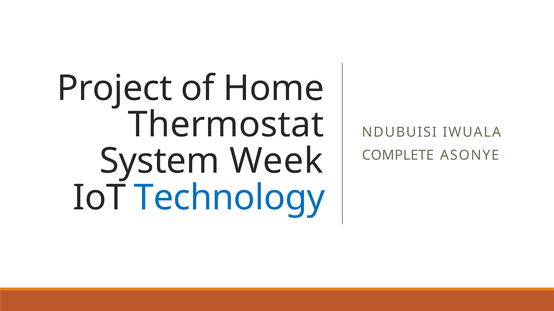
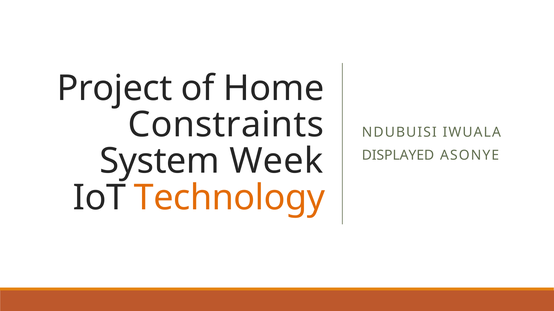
Thermostat: Thermostat -> Constraints (226, 125)
COMPLETE: COMPLETE -> DISPLAYED (398, 155)
Technology colour: blue -> orange (229, 198)
